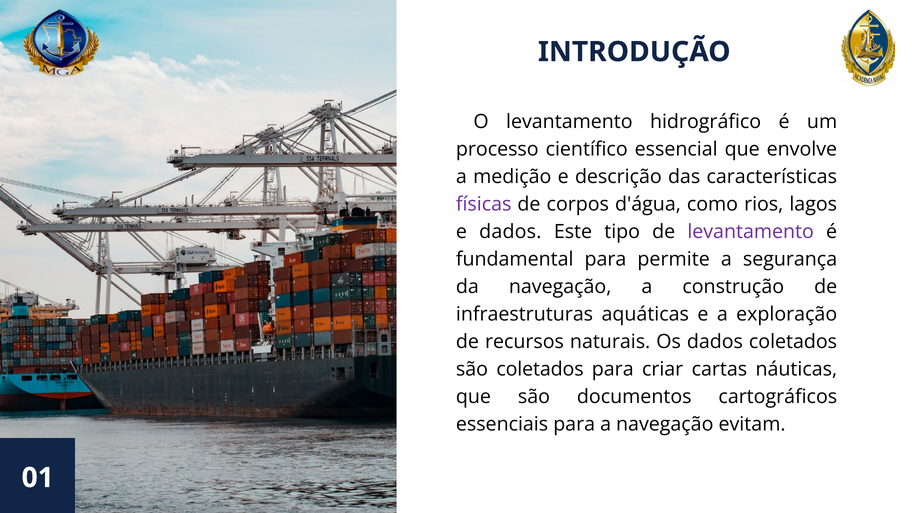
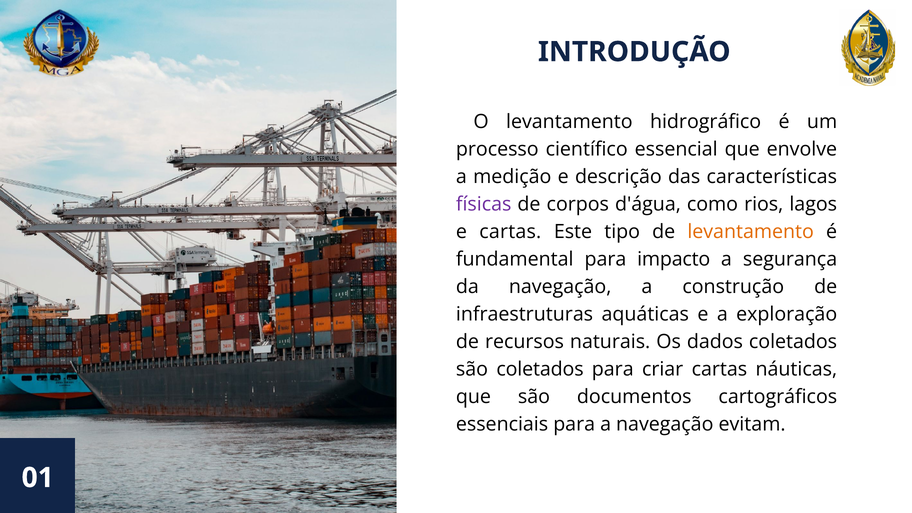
e dados: dados -> cartas (510, 232)
levantamento colour: purple -> orange (751, 232)
permite: permite -> impacto (674, 259)
